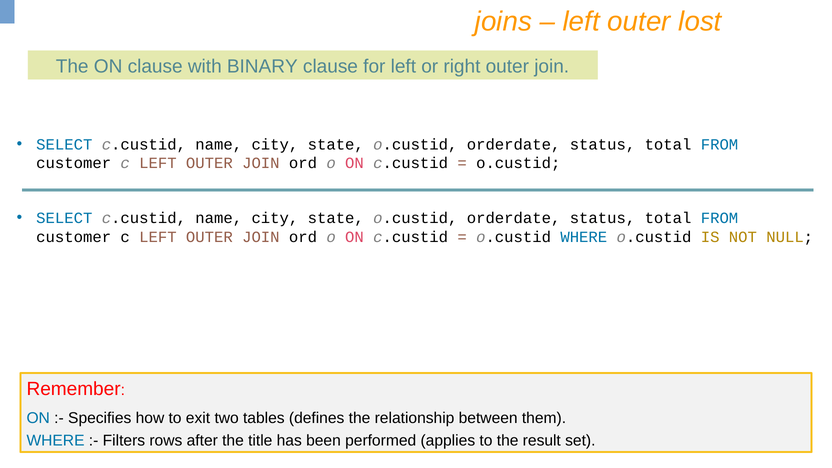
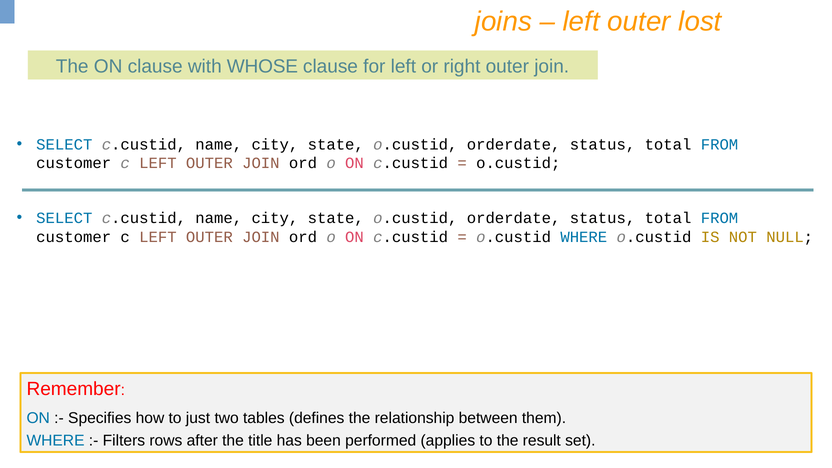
BINARY: BINARY -> WHOSE (262, 66)
exit: exit -> just (198, 418)
